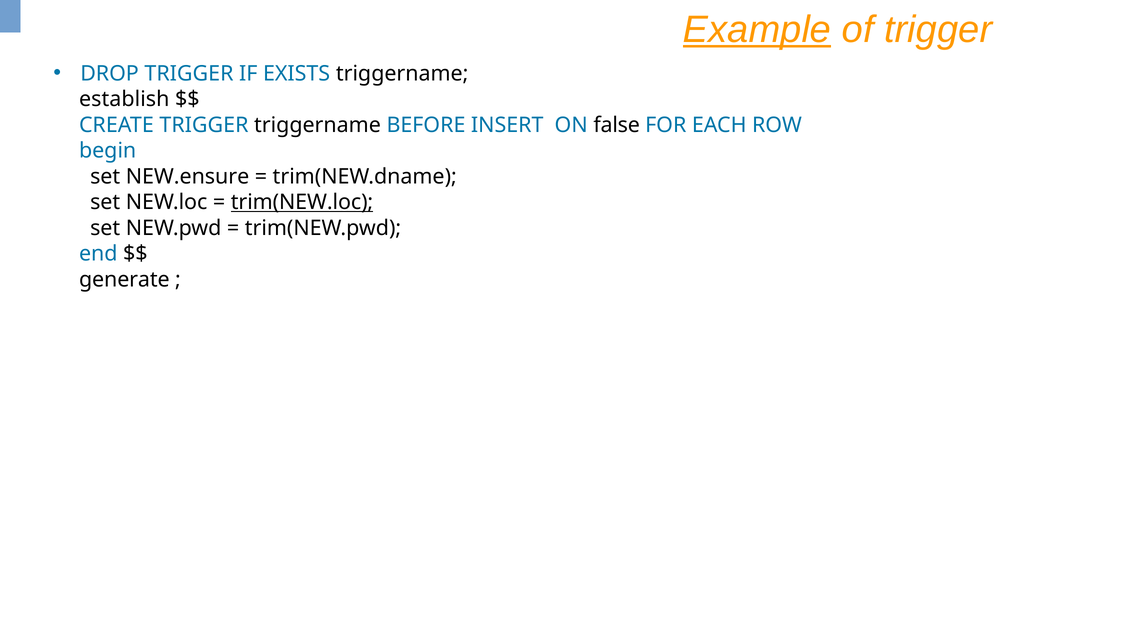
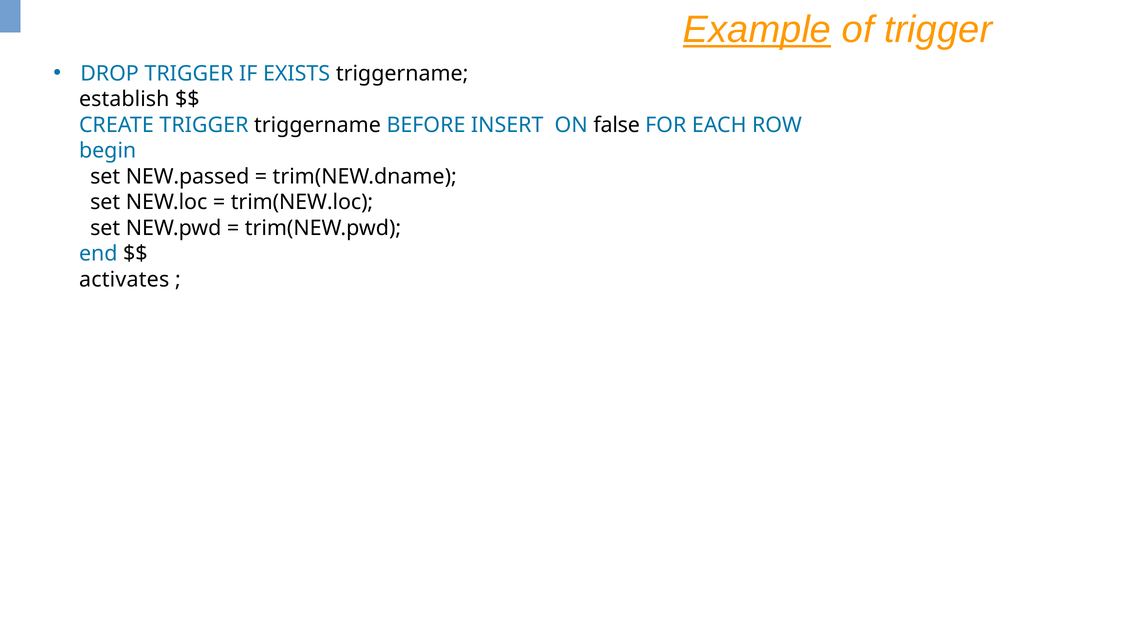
NEW.ensure: NEW.ensure -> NEW.passed (188, 176)
trim(NEW.loc underline: present -> none (302, 202)
generate: generate -> activates (124, 279)
